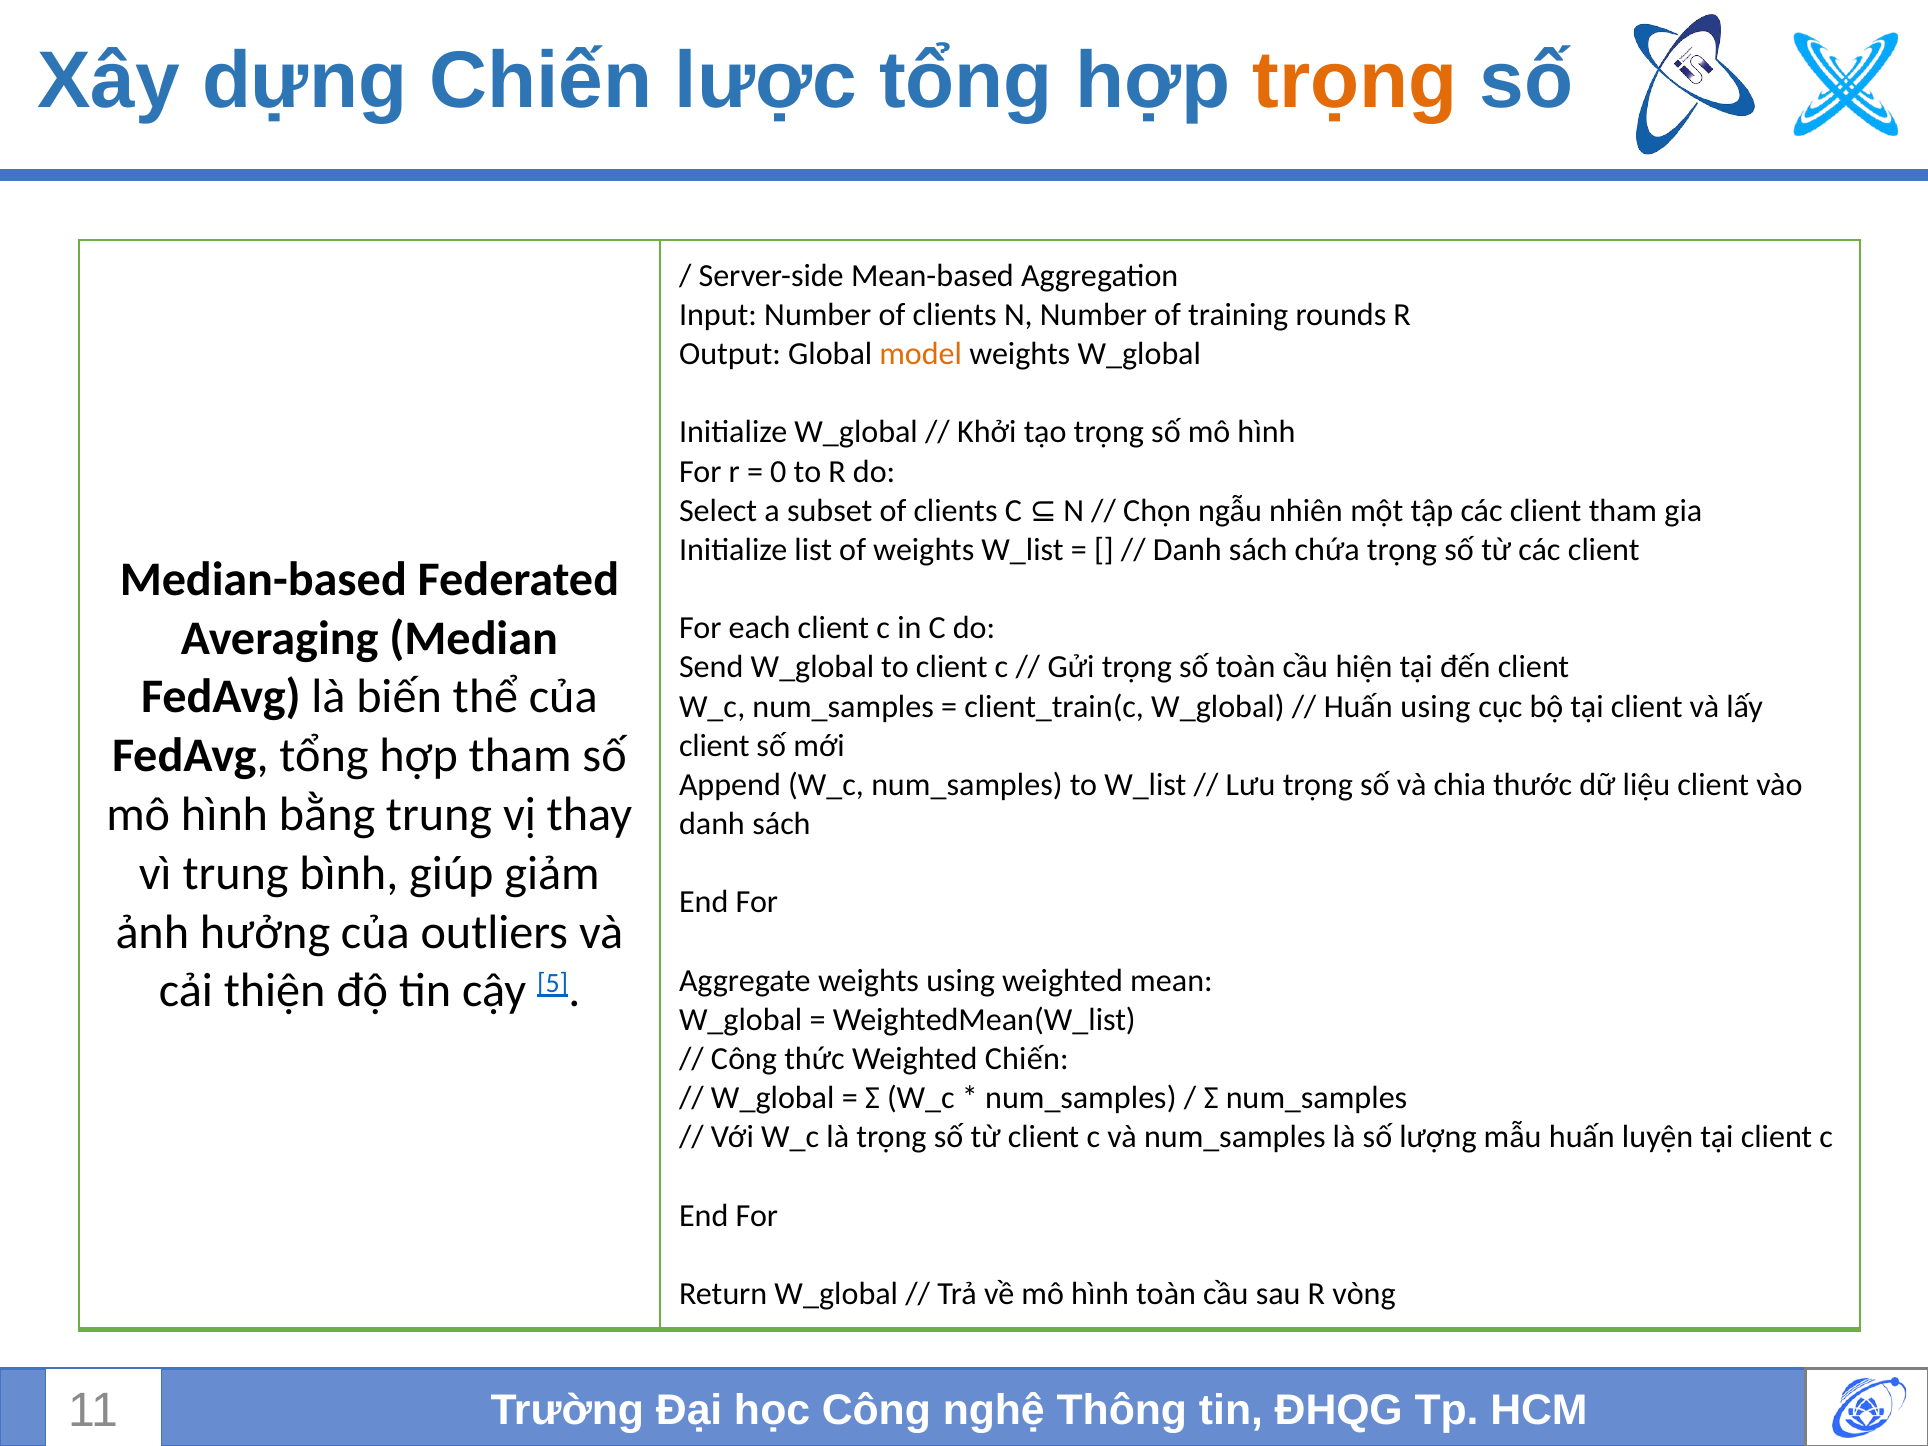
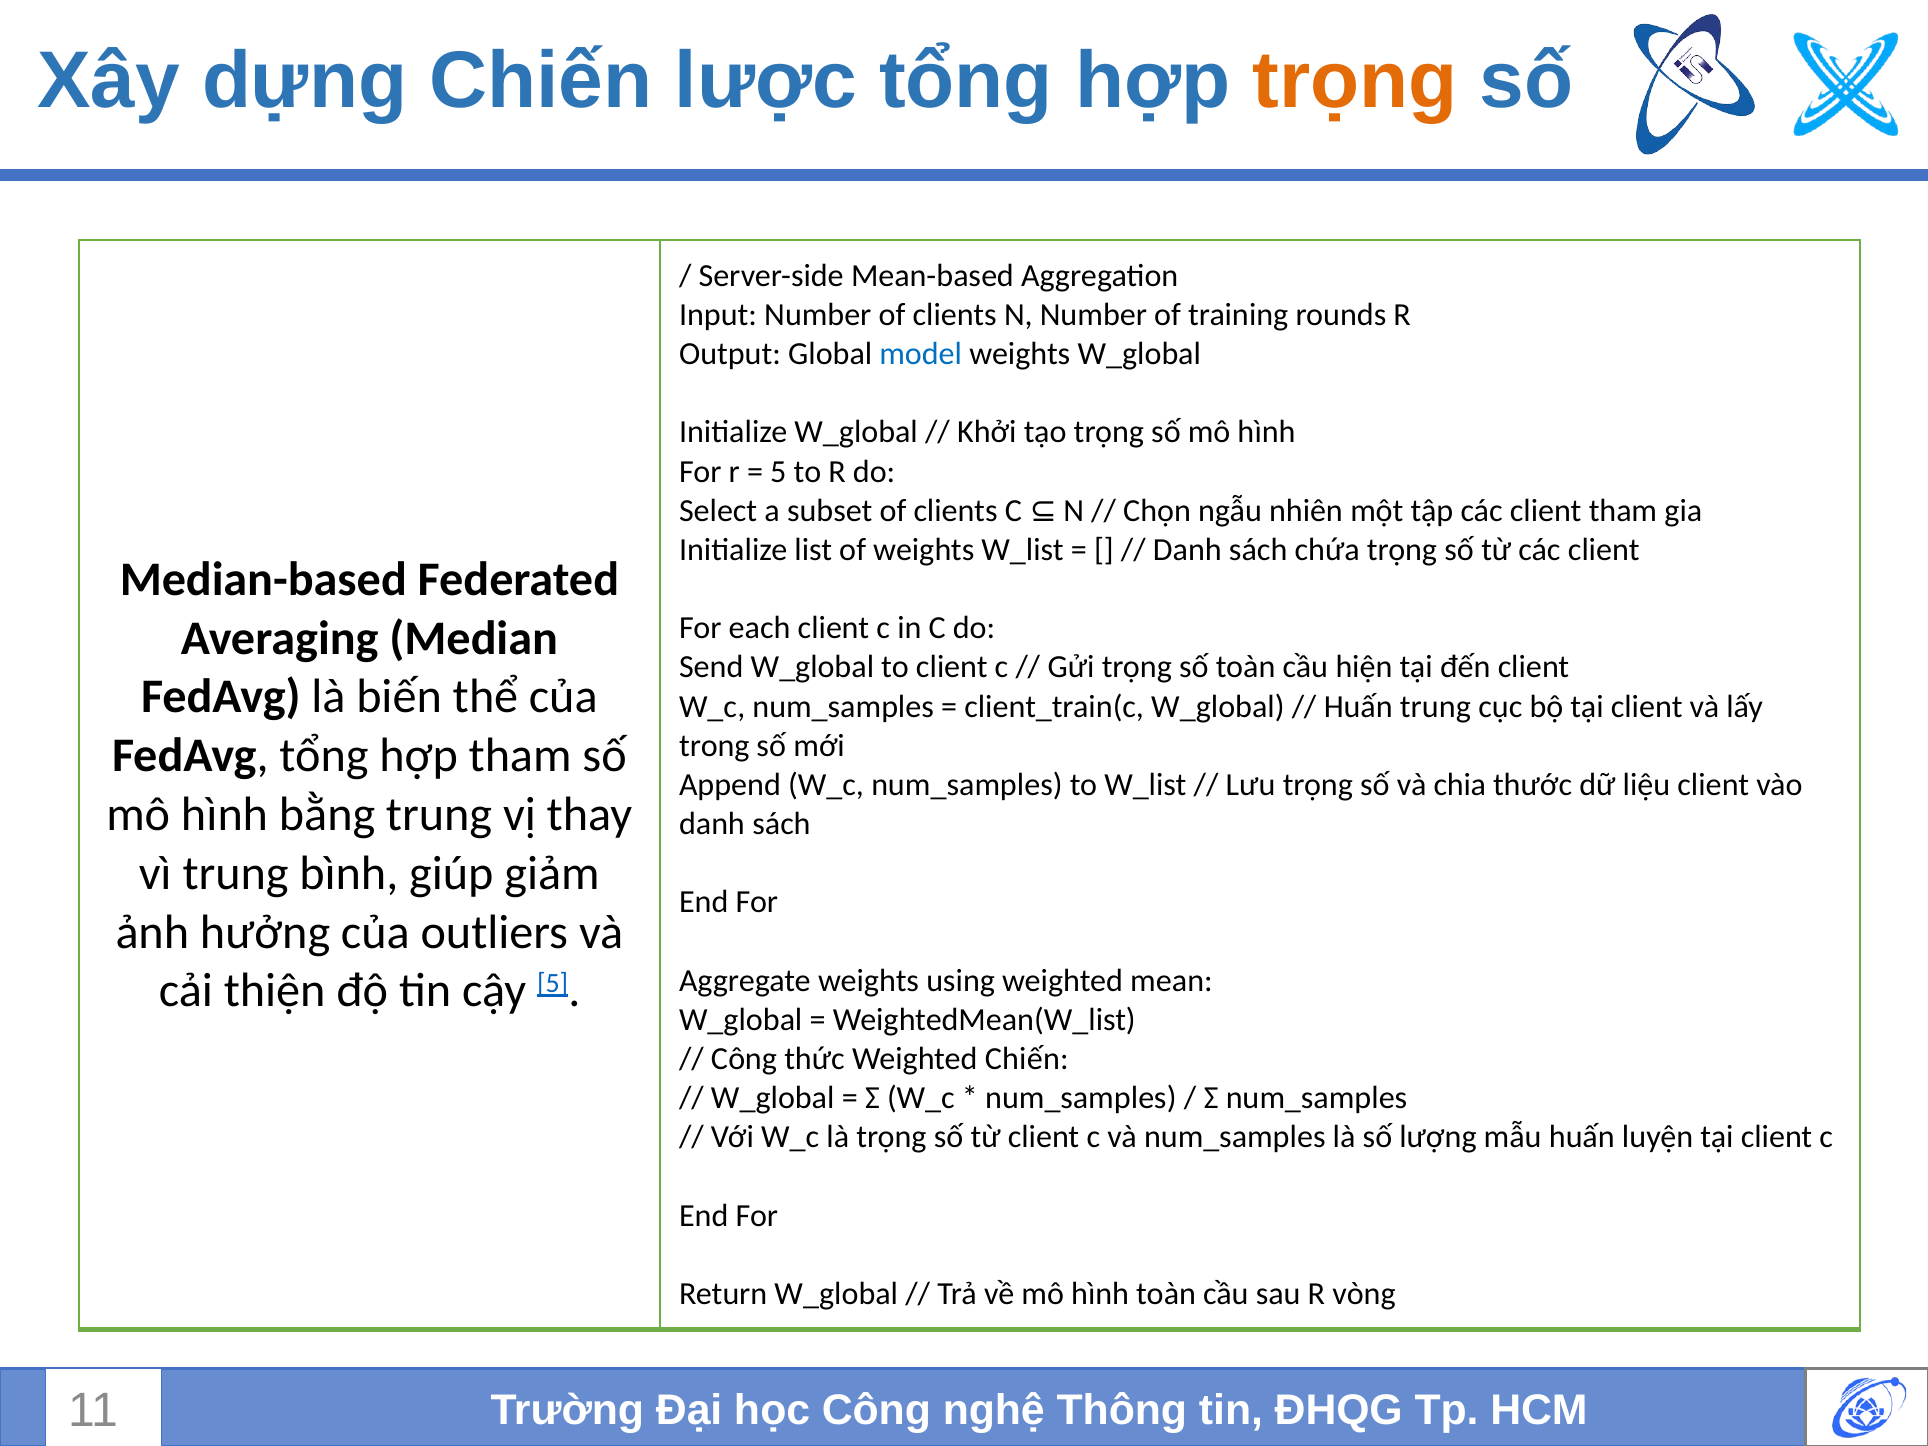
model colour: orange -> blue (921, 354)
0: 0 -> 5 (778, 472)
Huấn using: using -> trung (1435, 707)
client: client -> trong (714, 746)
